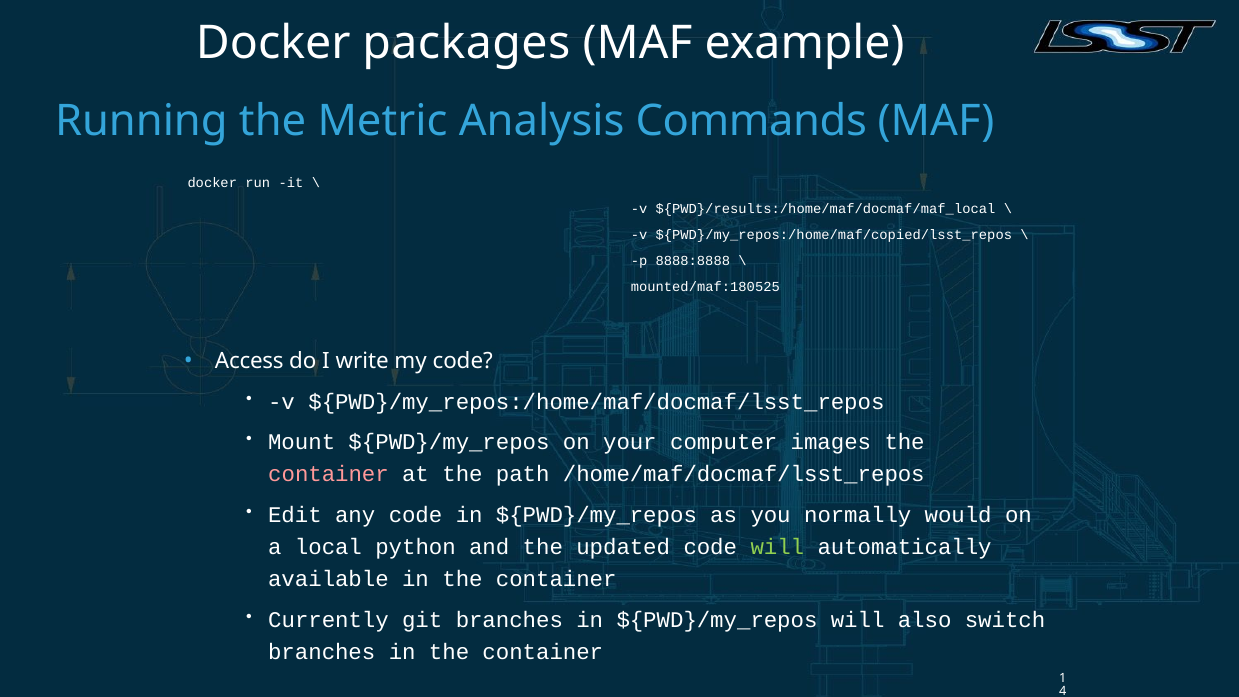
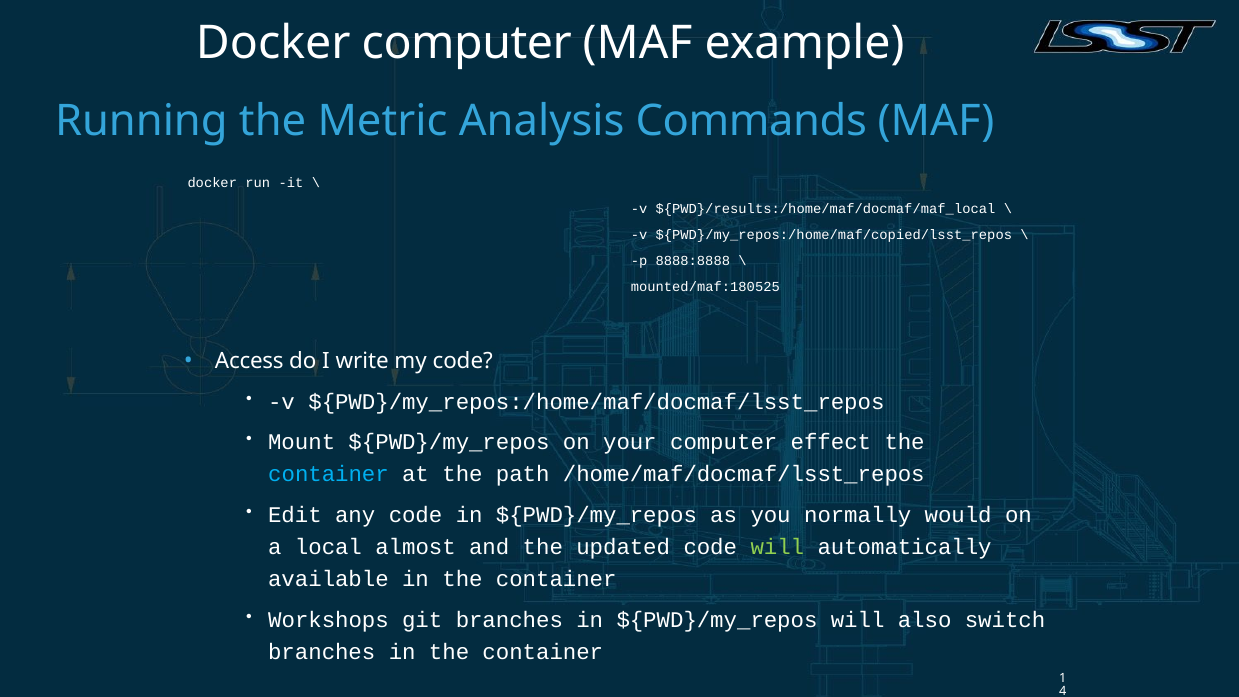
Docker packages: packages -> computer (467, 44)
images: images -> effect (831, 442)
container colour: pink -> light blue (329, 474)
python: python -> almost (416, 547)
Currently: Currently -> Workshops (329, 620)
